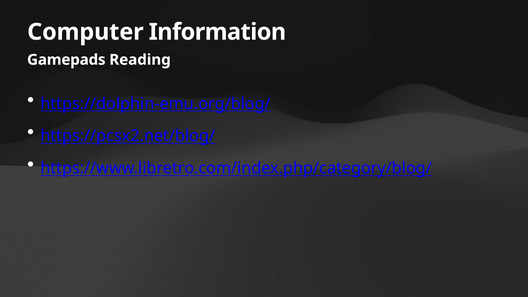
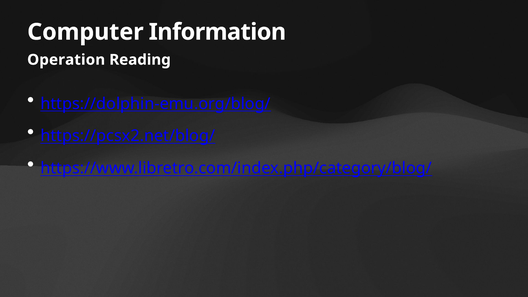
Gamepads: Gamepads -> Operation (66, 60)
